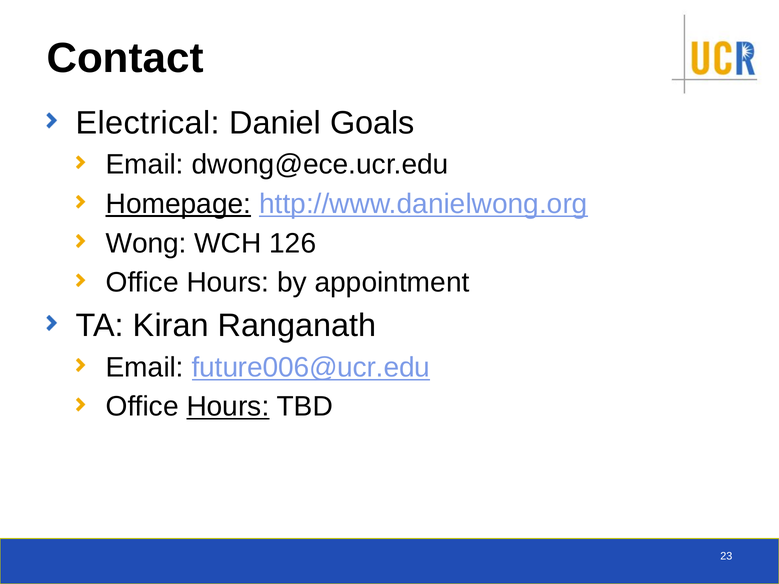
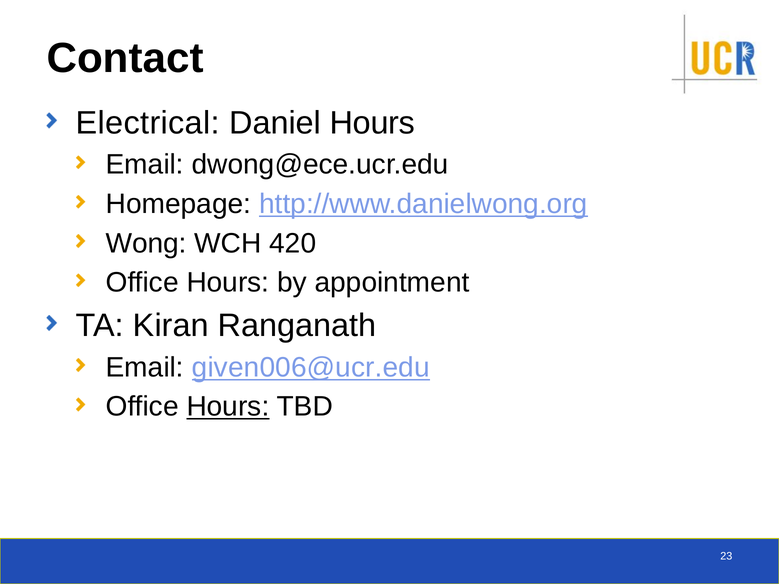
Daniel Goals: Goals -> Hours (372, 123)
Homepage underline: present -> none (178, 204)
126: 126 -> 420 (293, 243)
future006@ucr.edu: future006@ucr.edu -> given006@ucr.edu (311, 368)
